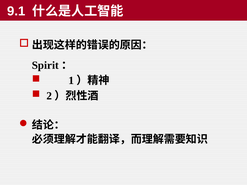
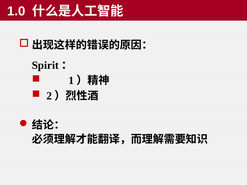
9.1: 9.1 -> 1.0 (16, 11)
